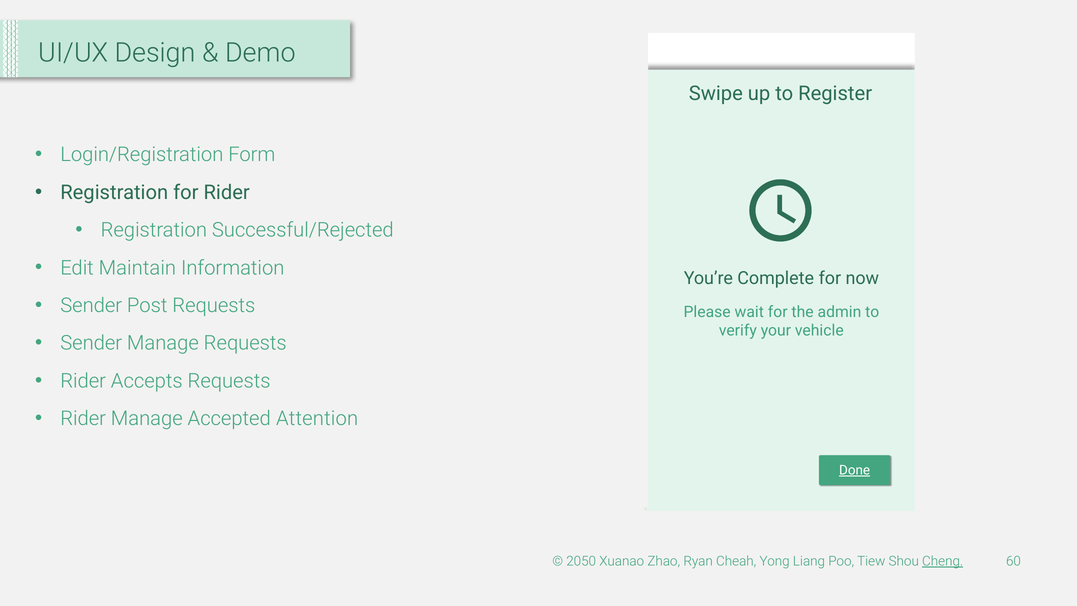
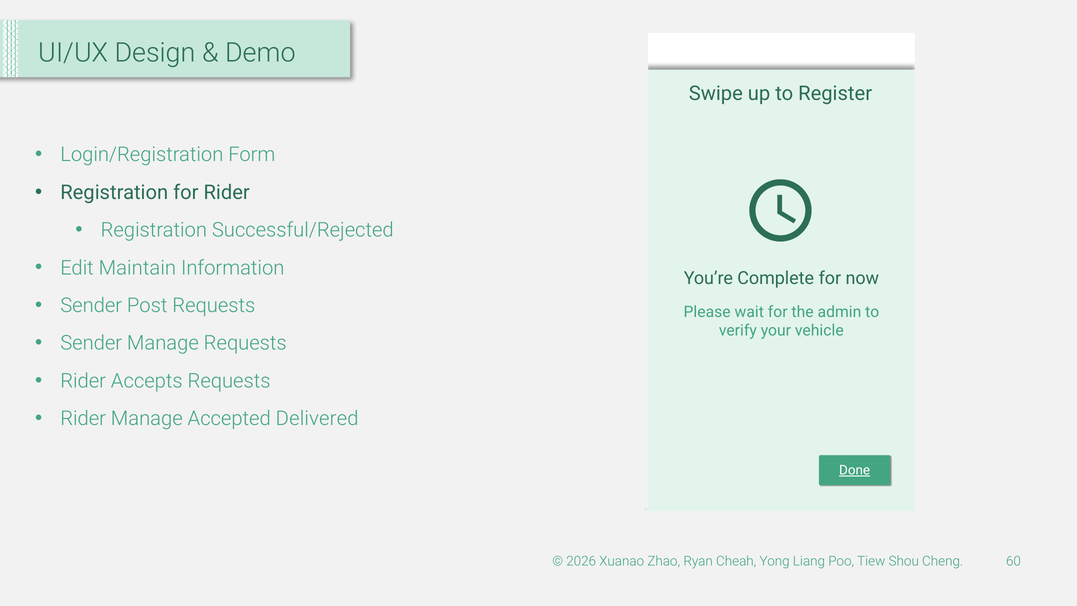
Attention: Attention -> Delivered (317, 419)
2050: 2050 -> 2026 (581, 561)
Cheng underline: present -> none (943, 561)
